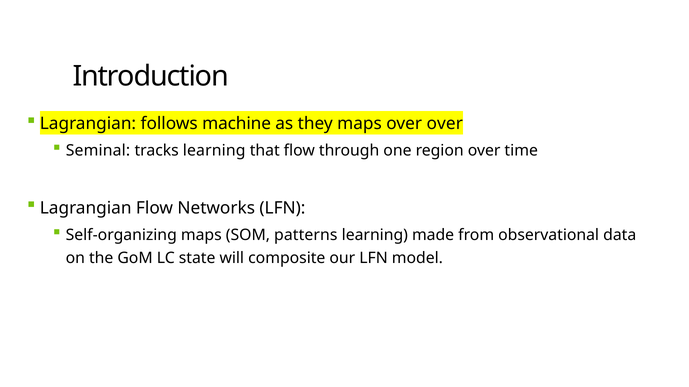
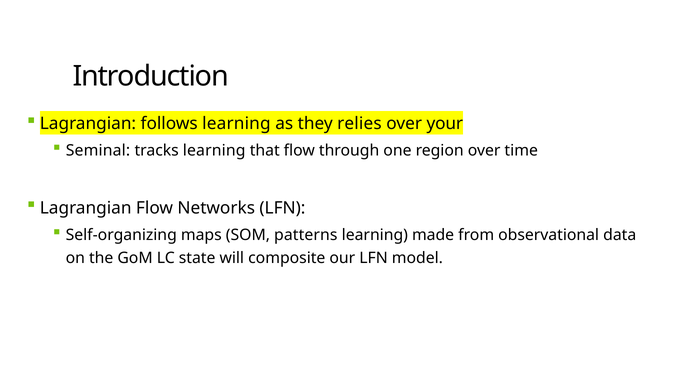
follows machine: machine -> learning (236, 124)
they maps: maps -> relies (359, 124)
over over: over -> your (445, 124)
